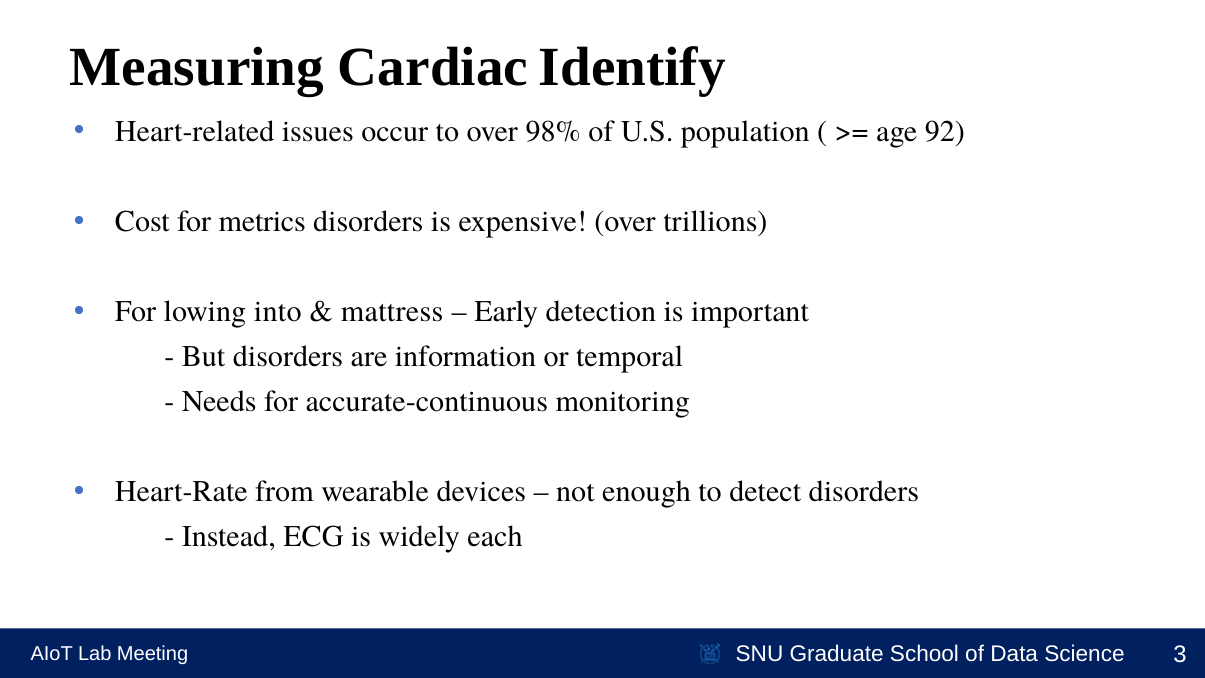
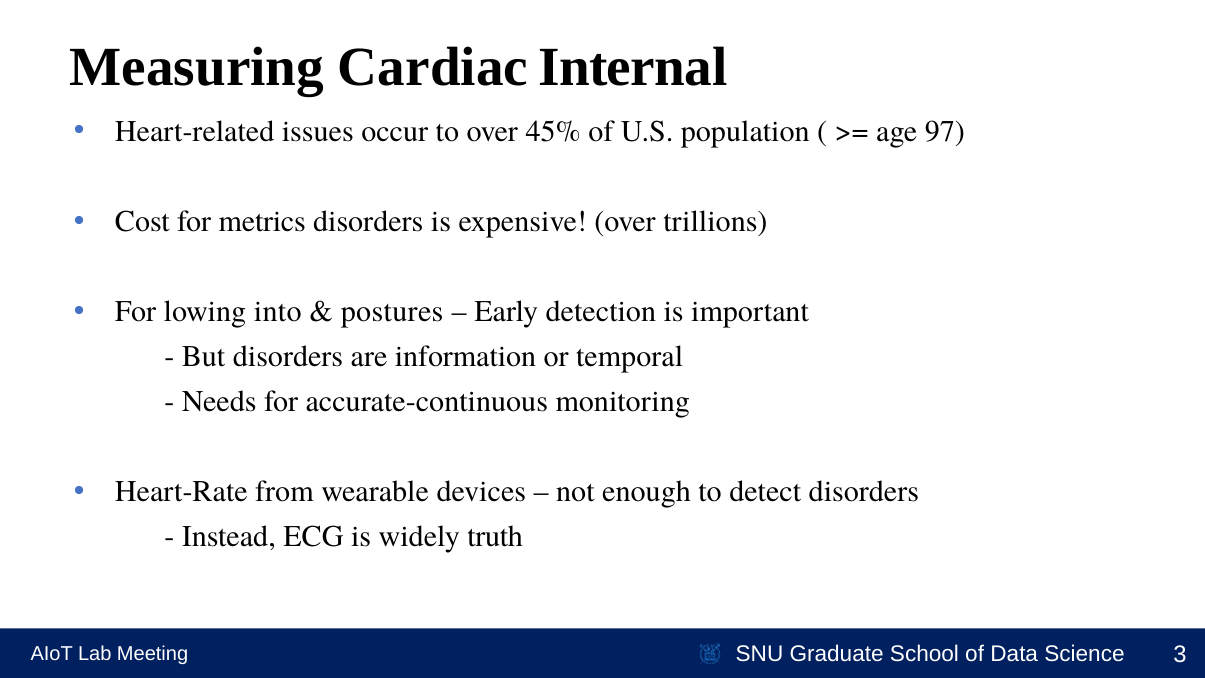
Identify: Identify -> Internal (633, 67)
98%: 98% -> 45% (553, 131)
92: 92 -> 97 (945, 131)
mattress: mattress -> postures (392, 311)
each: each -> truth (495, 537)
